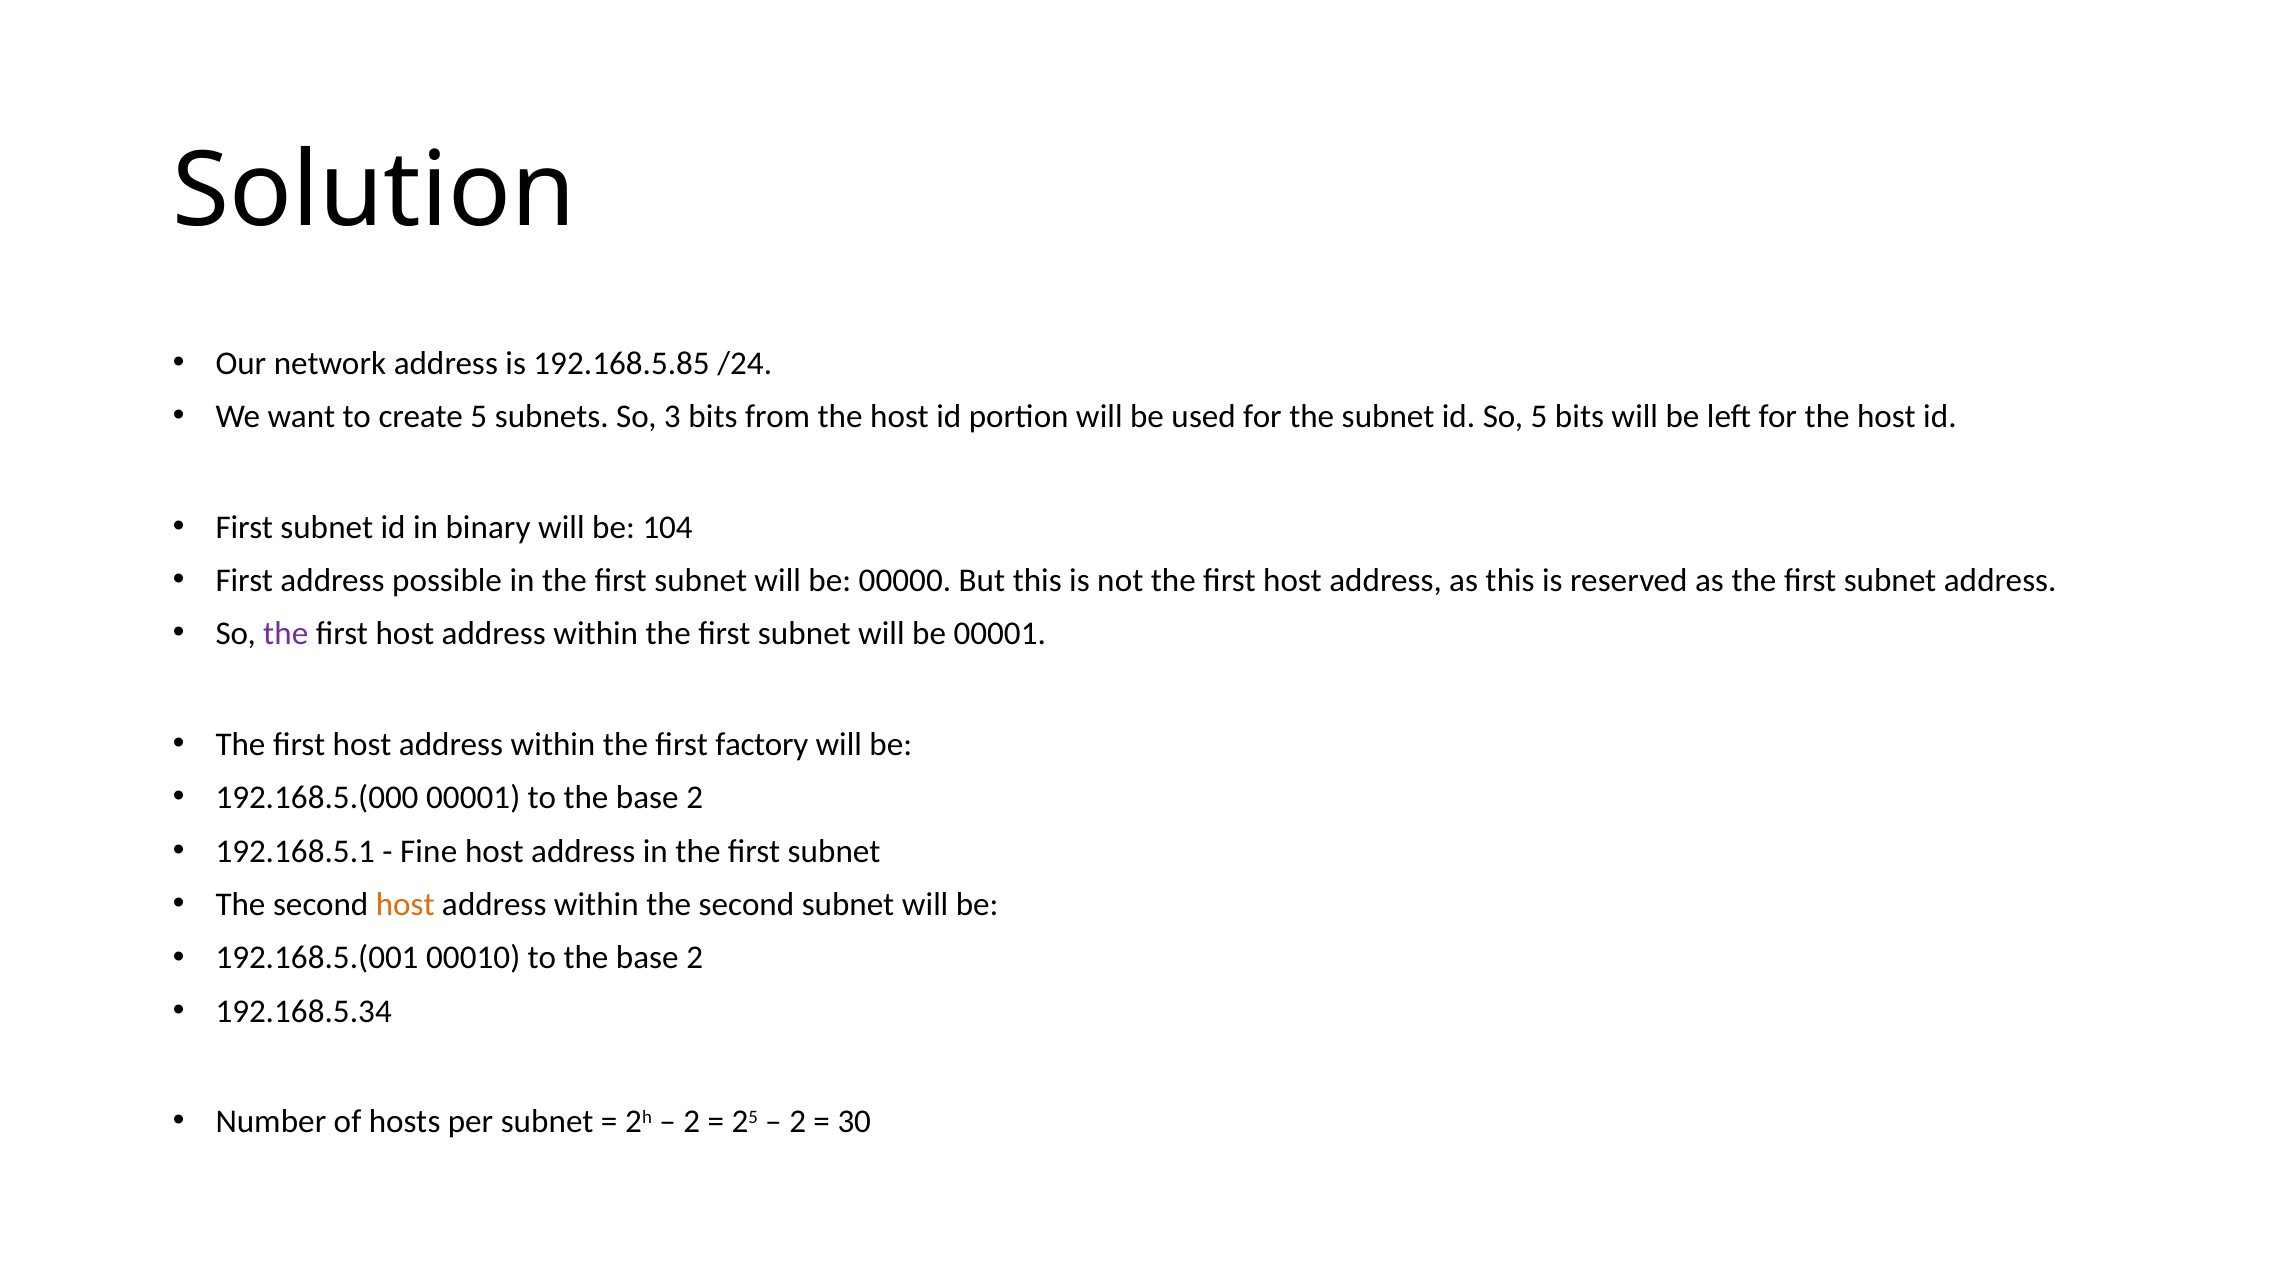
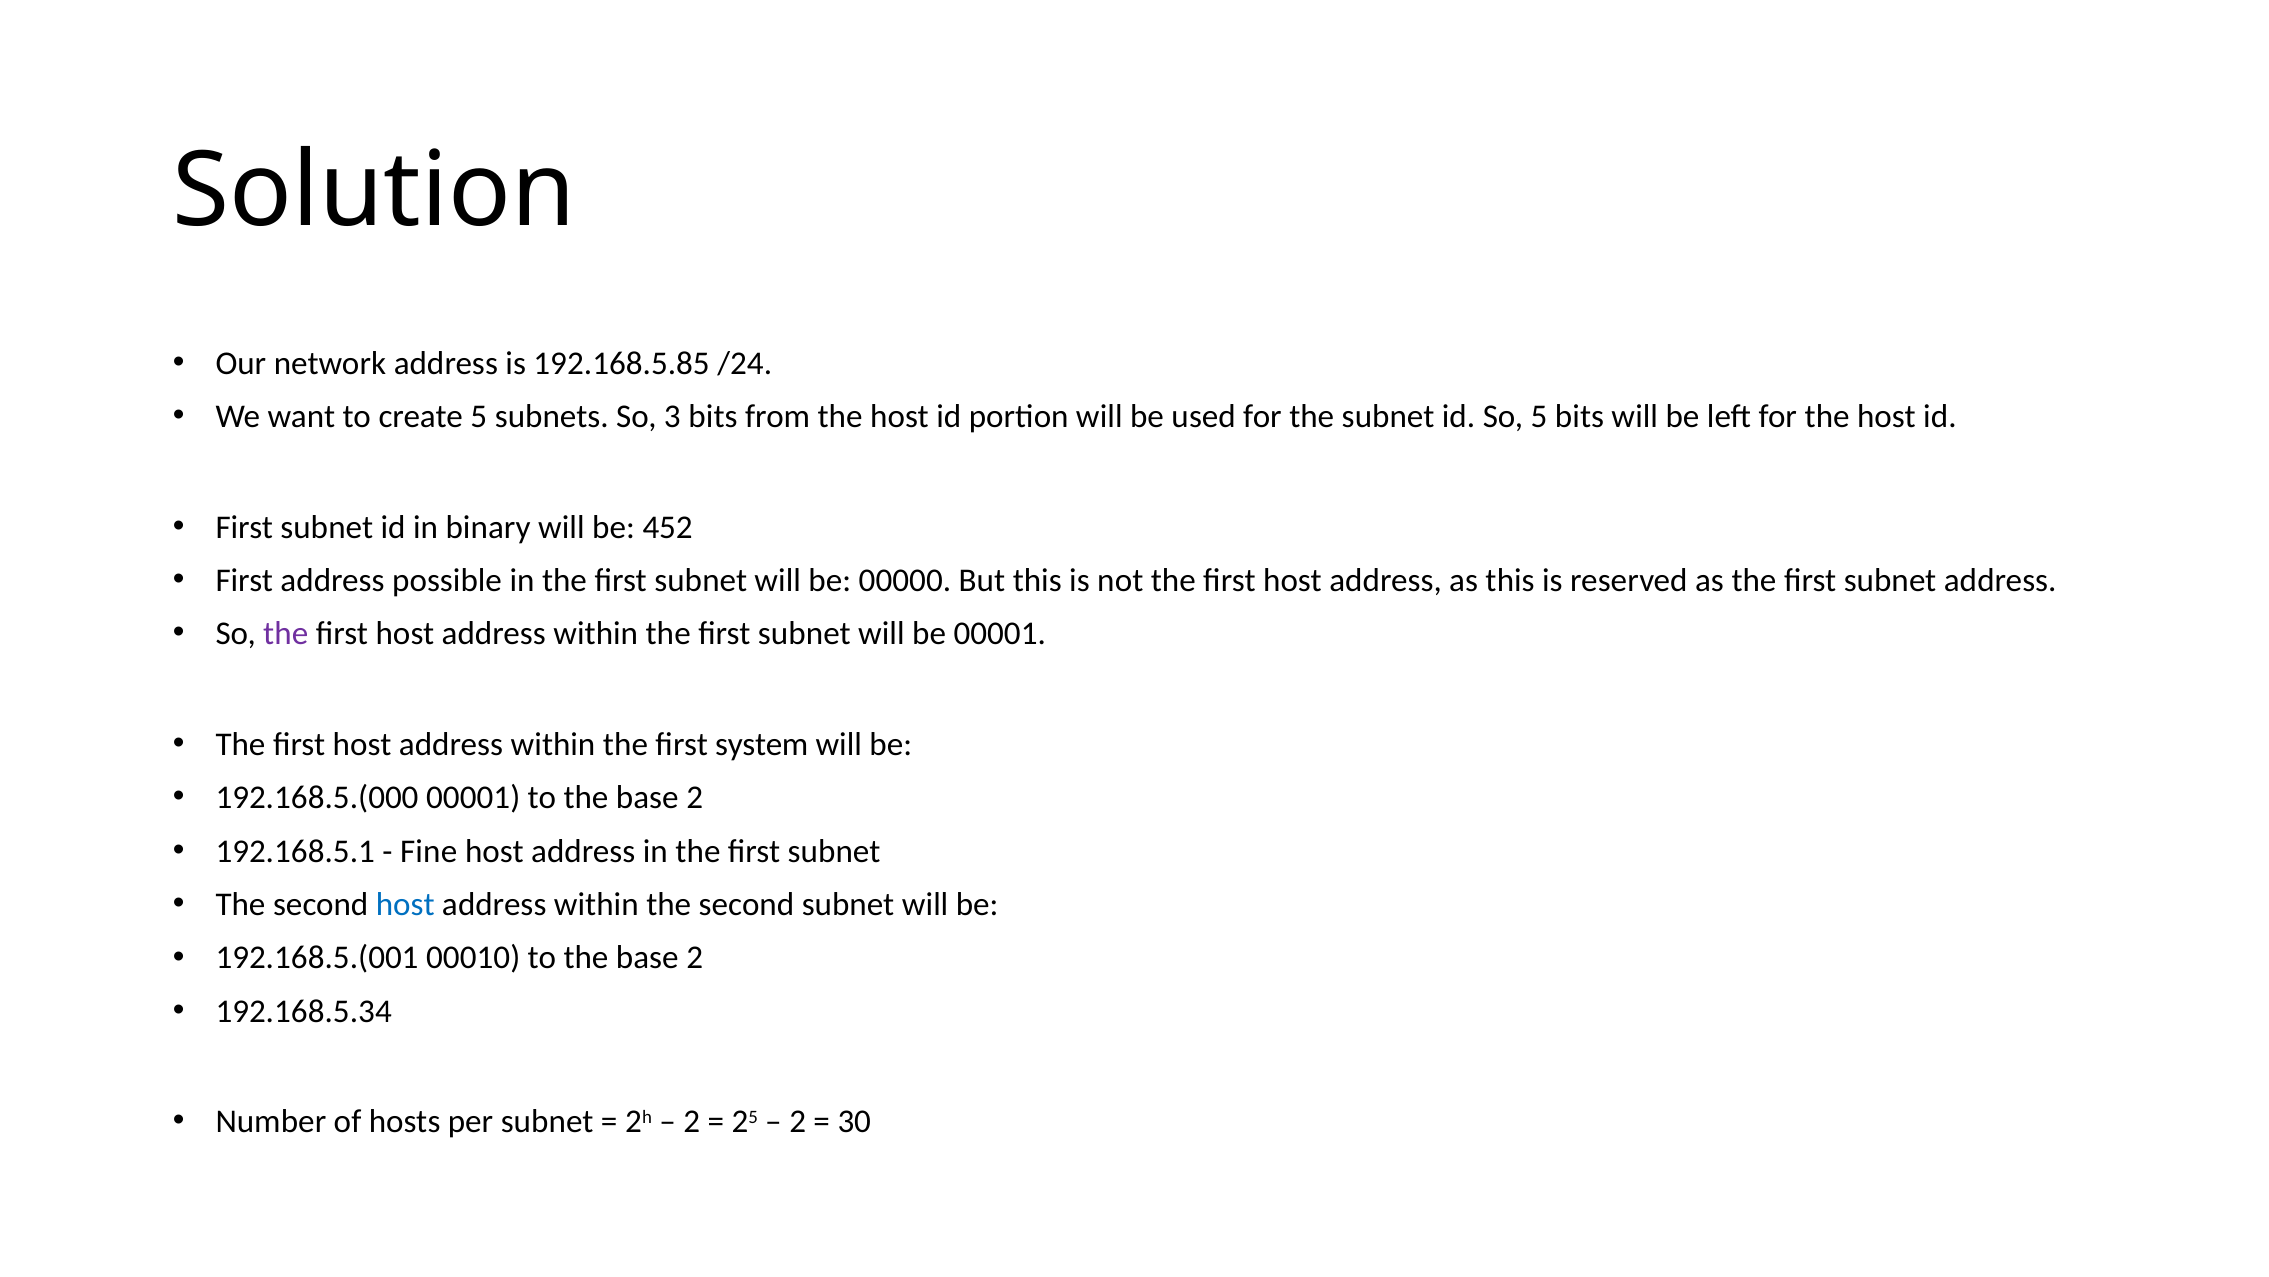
104: 104 -> 452 (668, 527)
factory: factory -> system (762, 744)
host colour: orange -> blue (405, 904)
